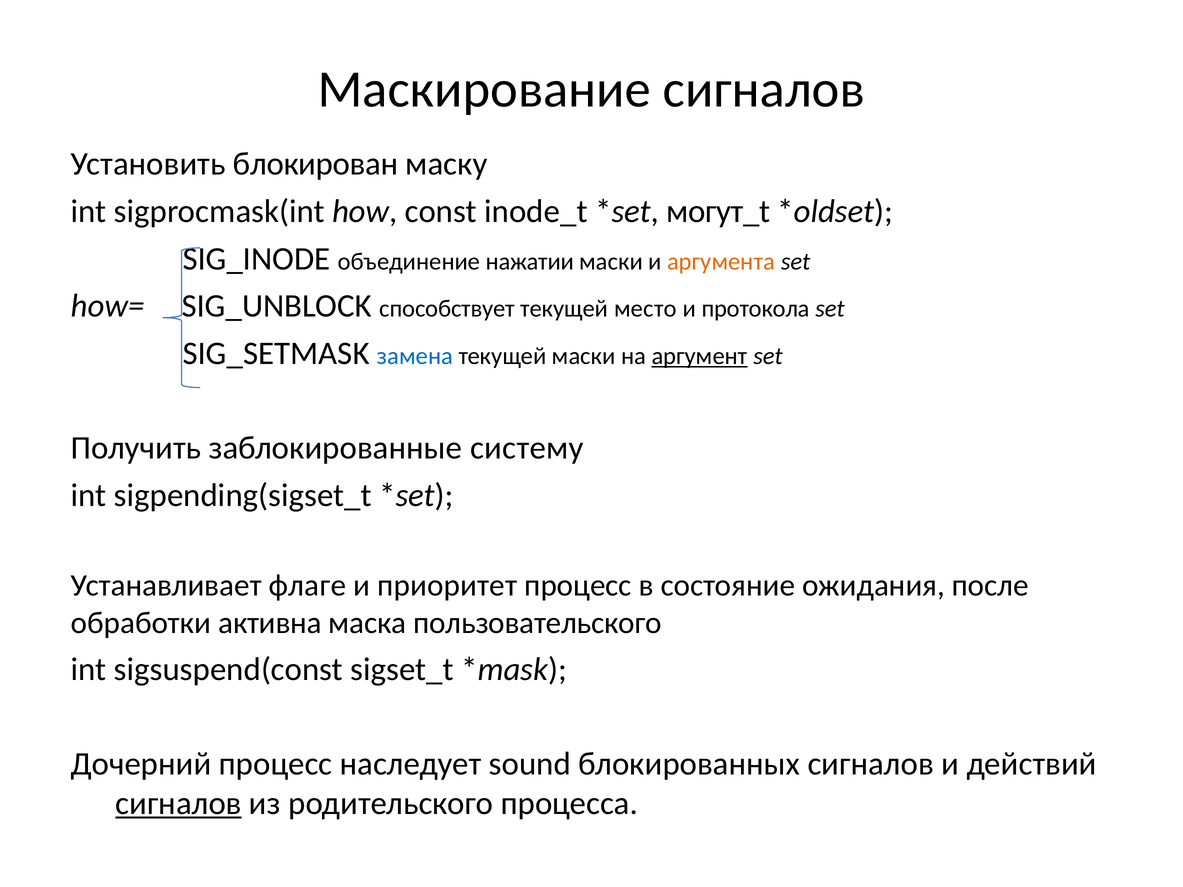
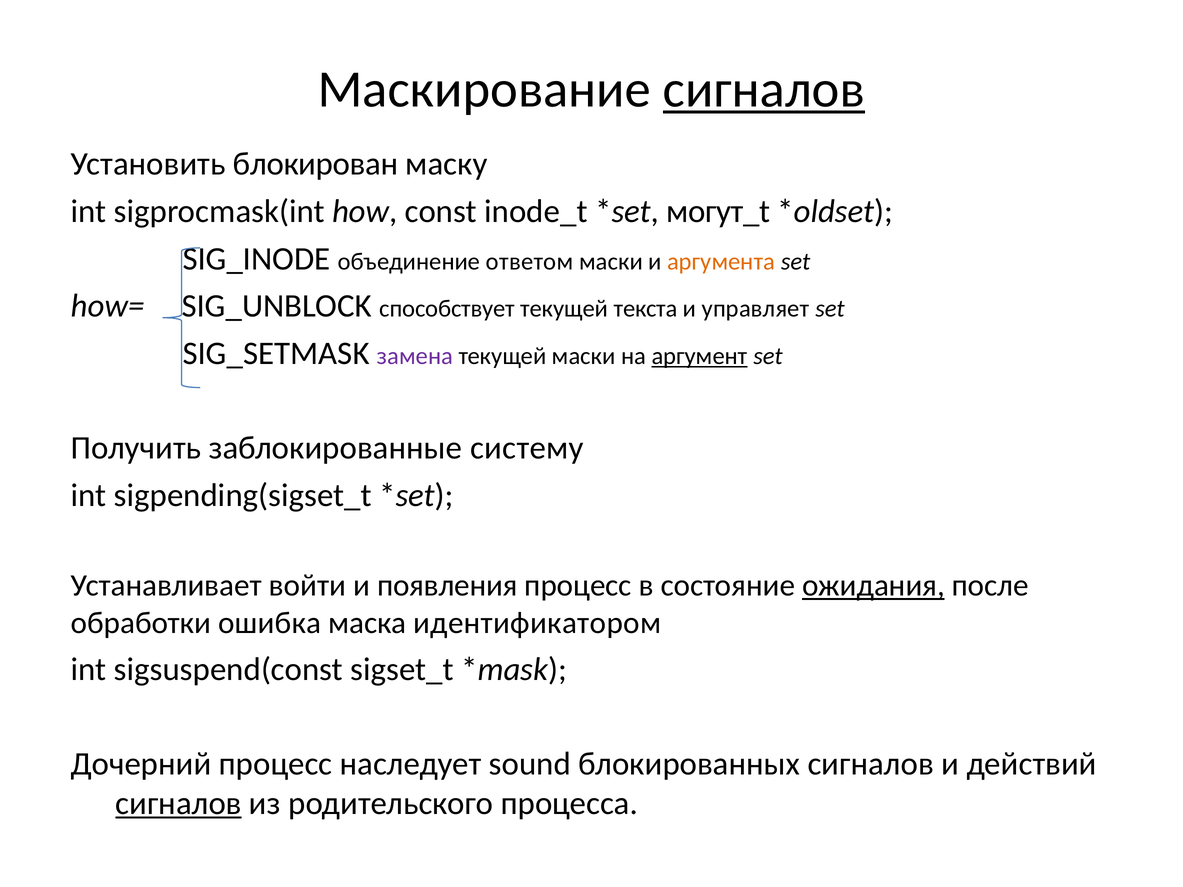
сигналов underline: none -> present (764, 90)
нажатии: нажатии -> ответом (530, 261)
место: место -> текста (646, 309)
протокола: протокола -> управляет (756, 309)
замена colour: blue -> purple (415, 356)
флаге: флаге -> войти (307, 586)
приоритет: приоритет -> появления (447, 586)
ожидания underline: none -> present (873, 586)
активна: активна -> ошибка (270, 623)
пользовательского: пользовательского -> идентификатором (537, 623)
